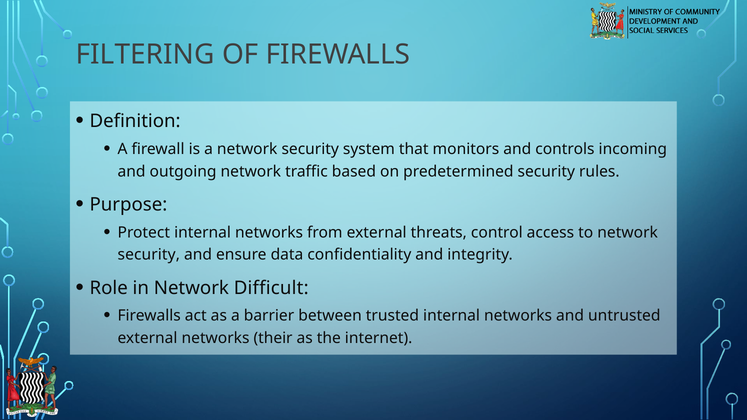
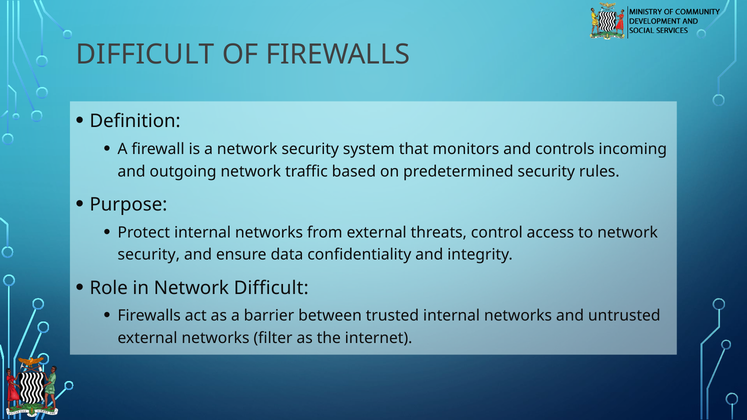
FILTERING: FILTERING -> DIFFICULT (145, 54)
their: their -> filter (273, 338)
